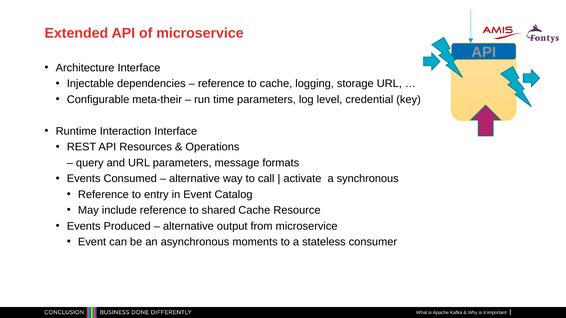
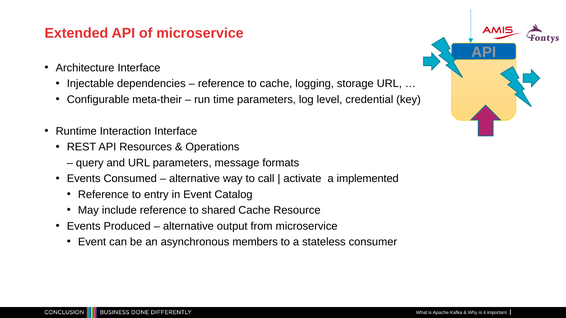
synchronous: synchronous -> implemented (368, 179)
moments: moments -> members (255, 242)
